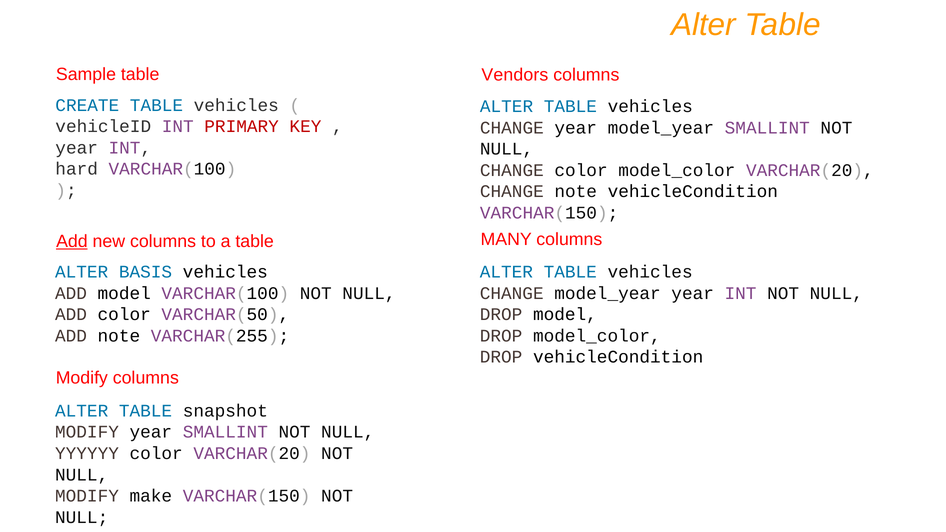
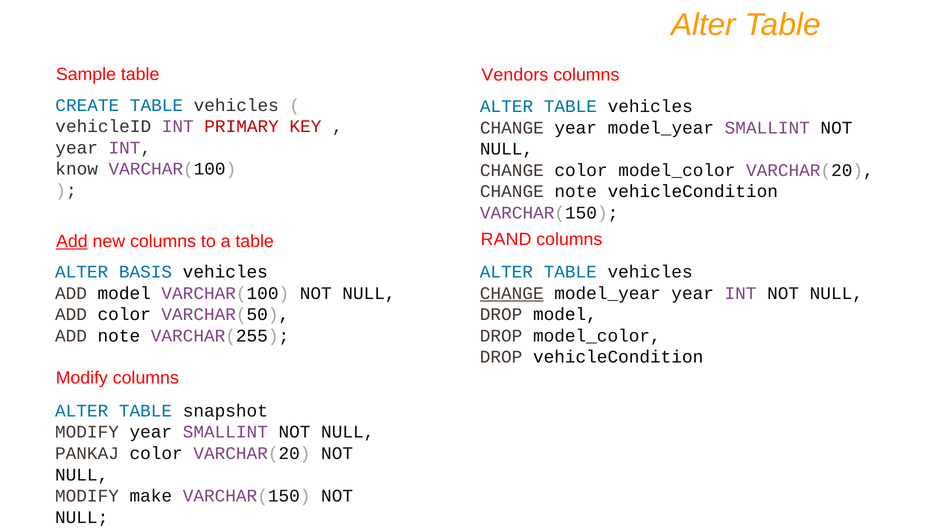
hard: hard -> know (77, 169)
MANY: MANY -> RAND (506, 239)
CHANGE underline: none -> present (512, 293)
YYYYYY: YYYYYY -> PANKAJ (87, 454)
